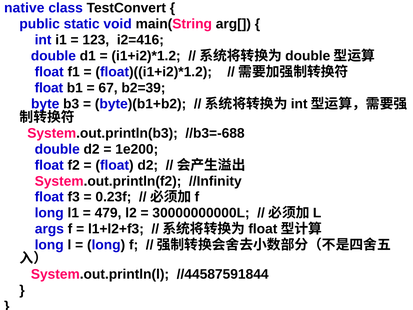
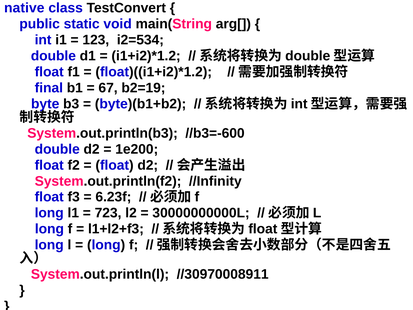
i2=416: i2=416 -> i2=534 (140, 40)
float: float -> final (49, 88)
b2=39: b2=39 -> b2=19 (143, 88)
//b3=-688: //b3=-688 -> //b3=-600 (215, 133)
0.23f: 0.23f -> 6.23f (113, 197)
479: 479 -> 723 (108, 213)
args: args -> long (49, 229)
//44587591844: //44587591844 -> //30970008911 (223, 274)
